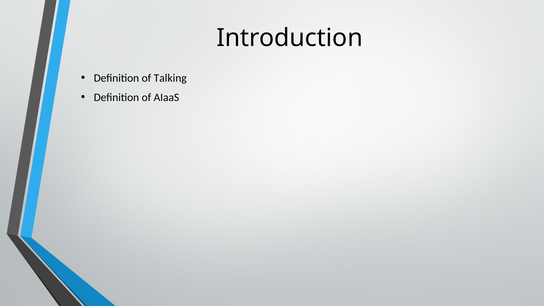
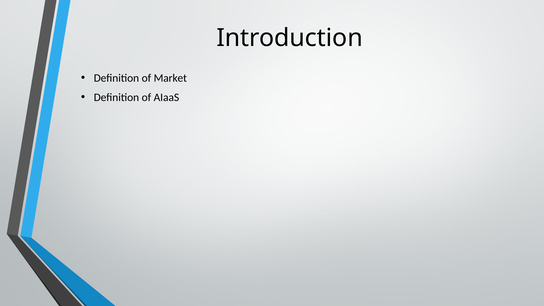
Talking: Talking -> Market (170, 78)
